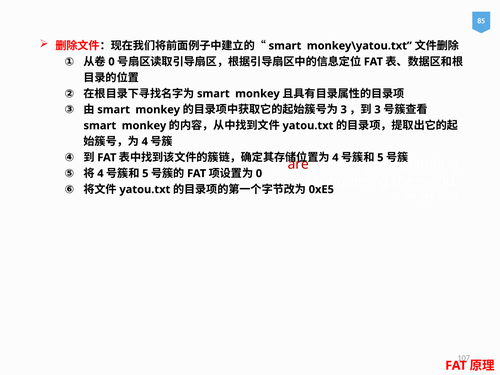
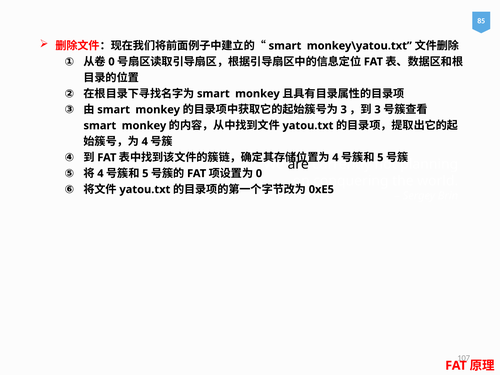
are colour: red -> black (298, 164)
